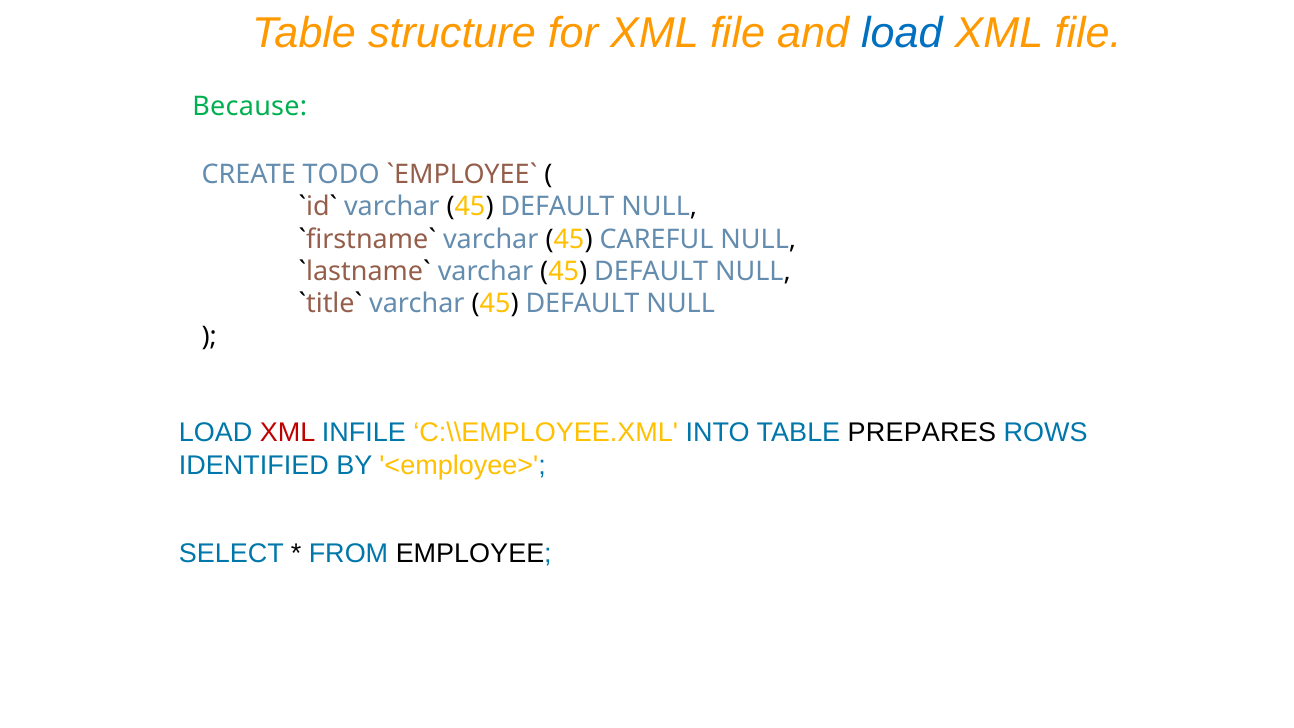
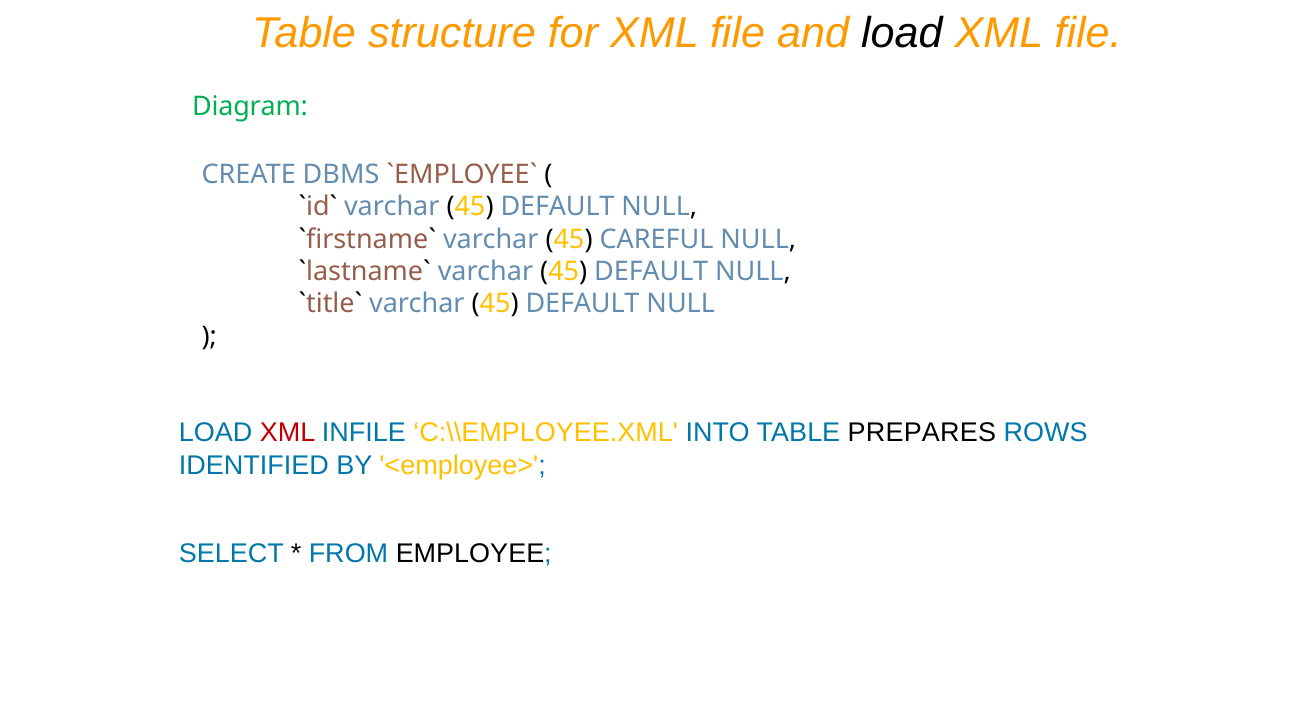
load colour: blue -> black (902, 34)
Because: Because -> Diagram (250, 106)
TODO: TODO -> DBMS (341, 174)
